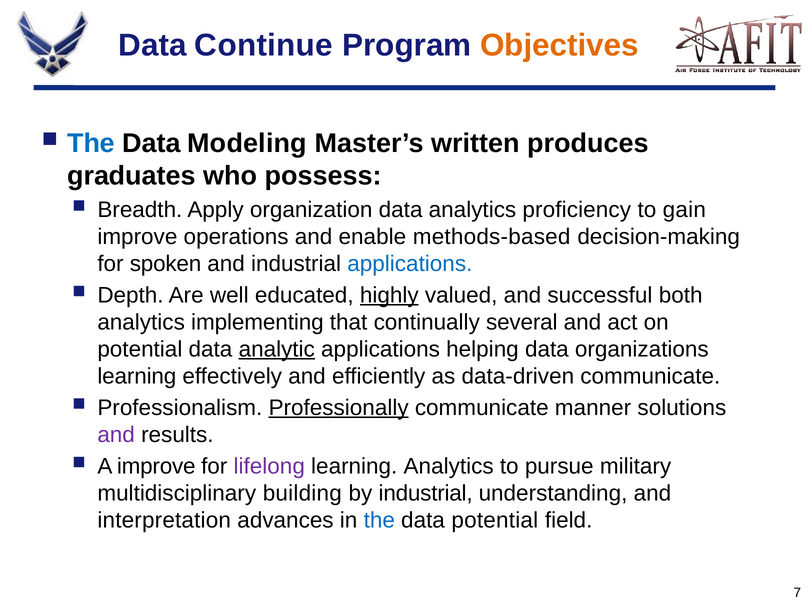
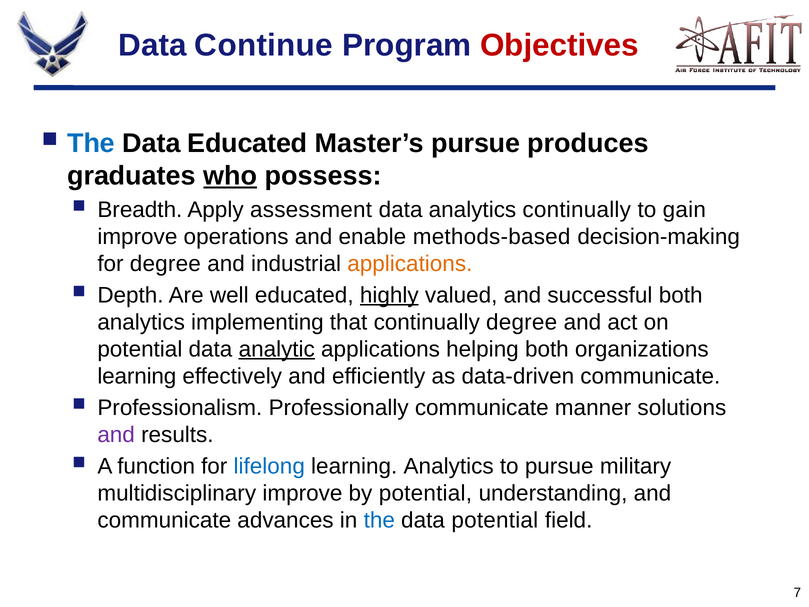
Objectives colour: orange -> red (559, 45)
Data Modeling: Modeling -> Educated (247, 143)
Master’s written: written -> pursue (476, 143)
who underline: none -> present (230, 176)
organization: organization -> assessment (311, 210)
analytics proficiency: proficiency -> continually (577, 210)
for spoken: spoken -> degree (165, 264)
applications colour: blue -> orange (410, 264)
continually several: several -> degree (522, 322)
helping data: data -> both (547, 349)
Professionally underline: present -> none (339, 407)
A improve: improve -> function (156, 466)
lifelong colour: purple -> blue (269, 466)
multidisciplinary building: building -> improve (302, 493)
by industrial: industrial -> potential (425, 493)
interpretation: interpretation -> communicate (164, 520)
